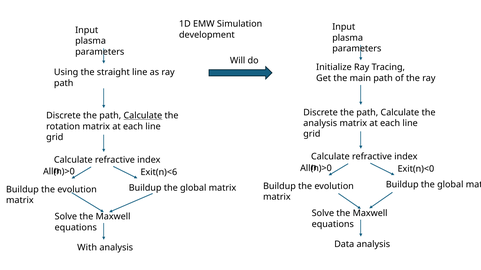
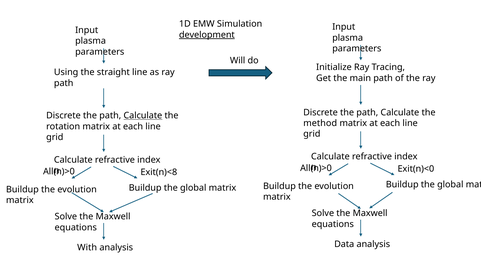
development underline: none -> present (207, 35)
analysis: analysis -> method (320, 123)
Exit(n)<6: Exit(n)<6 -> Exit(n)<8 (159, 173)
